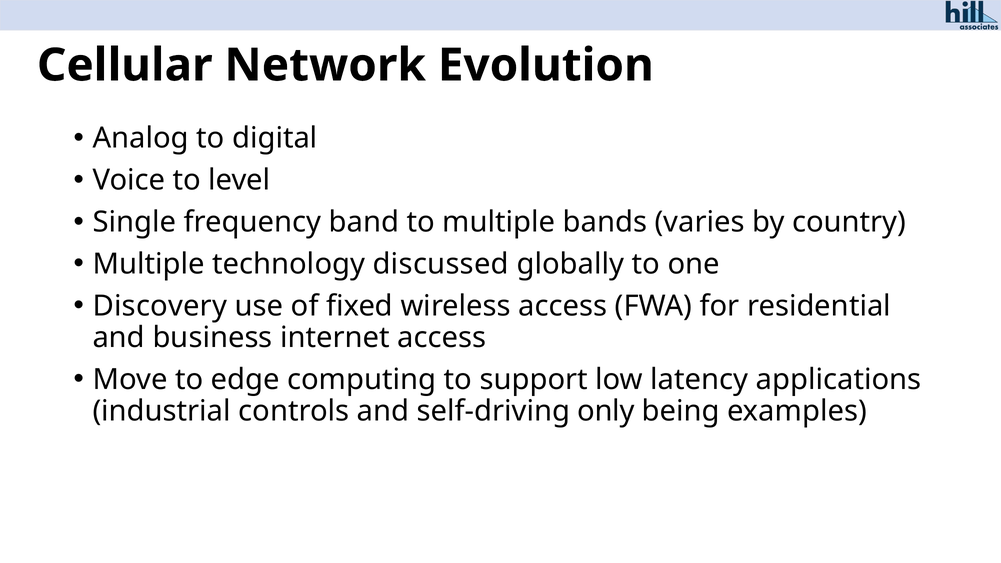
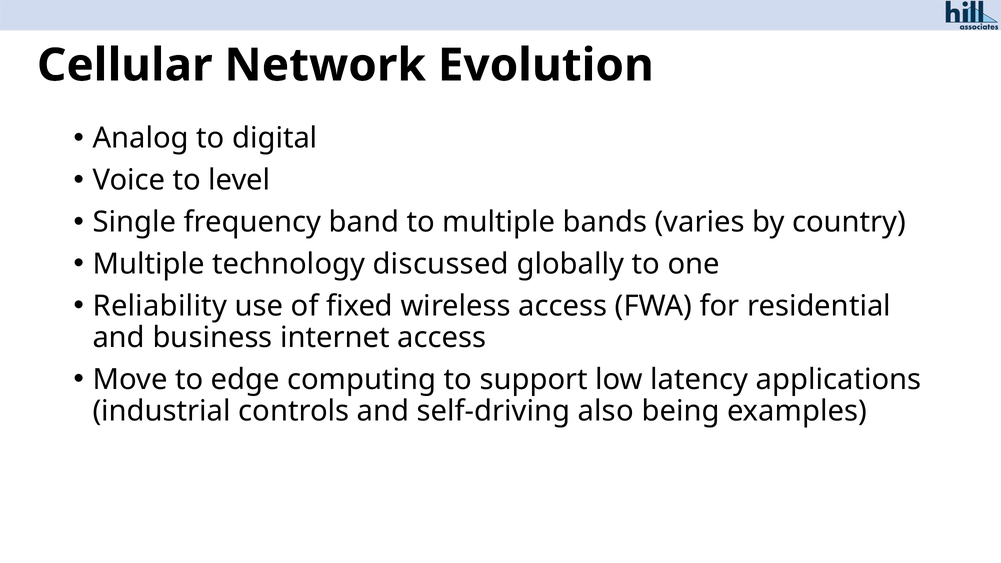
Discovery: Discovery -> Reliability (160, 306)
only: only -> also (606, 411)
